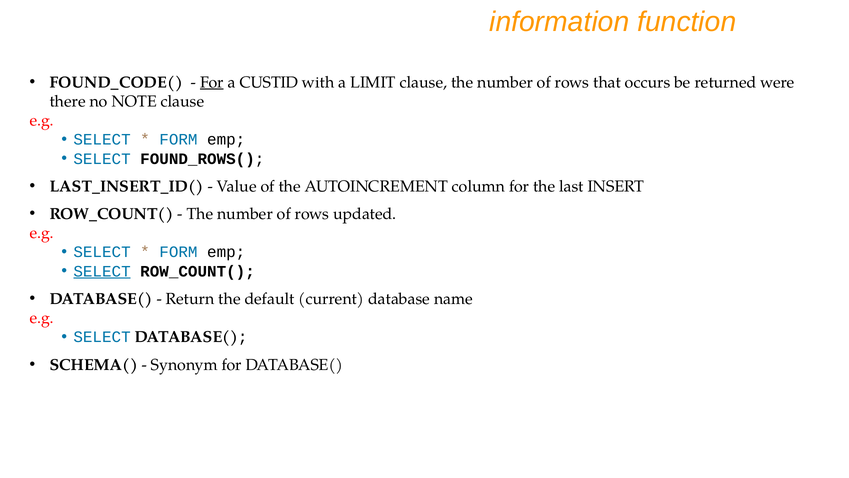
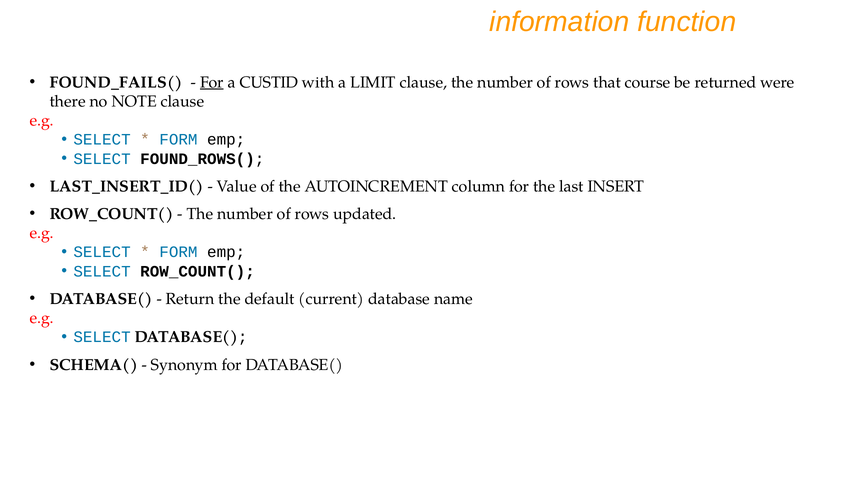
FOUND_CODE(: FOUND_CODE( -> FOUND_FAILS( (116, 82)
occurs: occurs -> course (648, 82)
SELECT underline: present -> none (102, 271)
